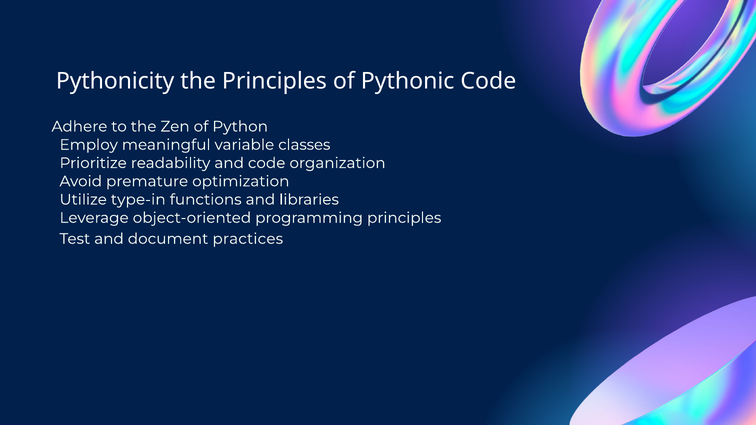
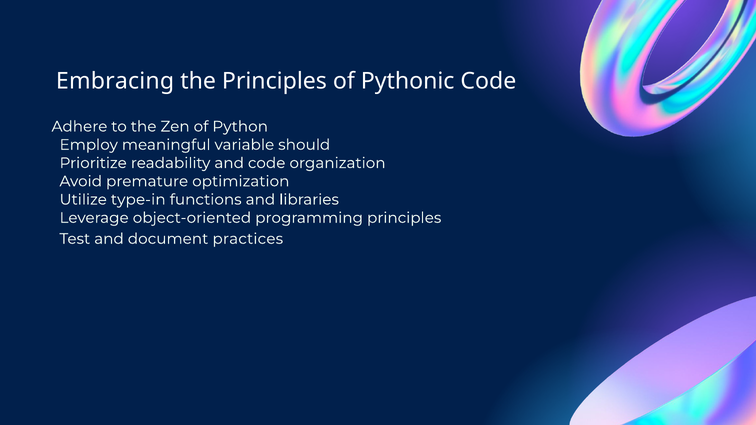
Pythonicity: Pythonicity -> Embracing (115, 81)
classes: classes -> should (304, 145)
